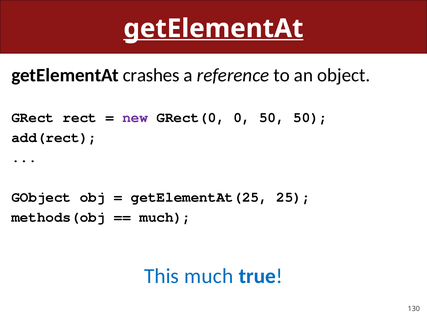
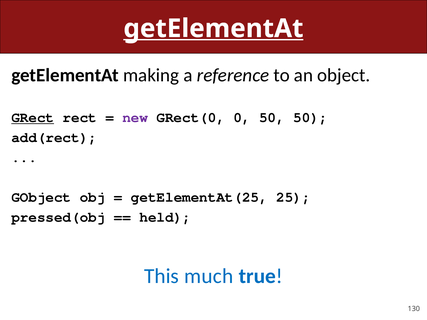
crashes: crashes -> making (151, 75)
GRect underline: none -> present (33, 118)
methods(obj: methods(obj -> pressed(obj (58, 217)
much: much -> held (165, 217)
